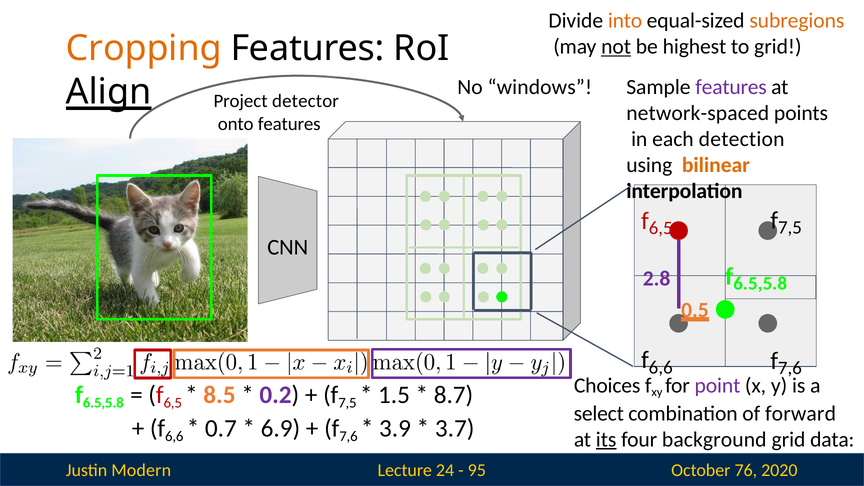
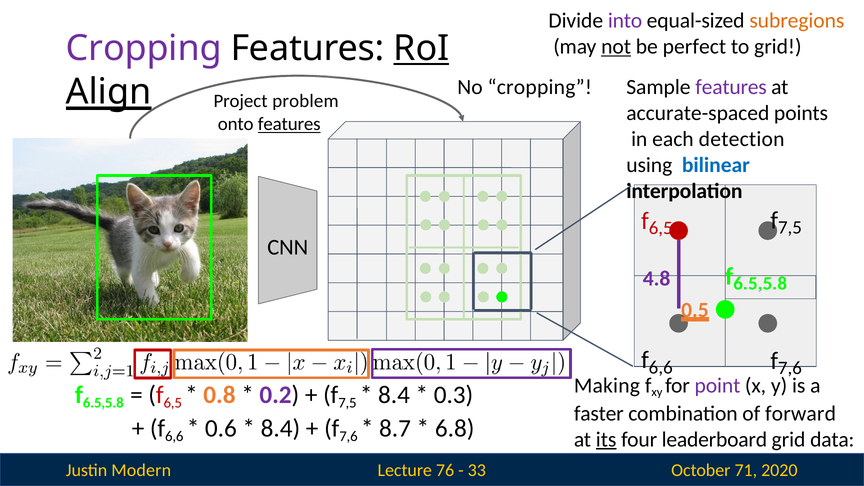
into colour: orange -> purple (625, 21)
highest: highest -> perfect (694, 47)
Cropping colour: orange -> purple (144, 49)
RoI underline: none -> present (421, 49)
No windows: windows -> cropping (540, 87)
detector: detector -> problem (305, 101)
network-spaced: network-spaced -> accurate-spaced (698, 113)
features underline: none -> present (289, 124)
bilinear colour: orange -> blue (716, 165)
2.8: 2.8 -> 4.8 (657, 279)
Choices: Choices -> Making (607, 385)
8.5: 8.5 -> 0.8 (219, 395)
1.5: 1.5 -> 8.4 (394, 395)
8.7: 8.7 -> 0.3 (454, 395)
select: select -> faster (599, 413)
0.7: 0.7 -> 0.6 (221, 428)
6.9: 6.9 -> 8.4 (280, 428)
3.9: 3.9 -> 8.7 (395, 428)
3.7: 3.7 -> 6.8 (455, 428)
background: background -> leaderboard (714, 439)
24: 24 -> 76 (445, 470)
95: 95 -> 33 (477, 470)
76: 76 -> 71 (746, 470)
